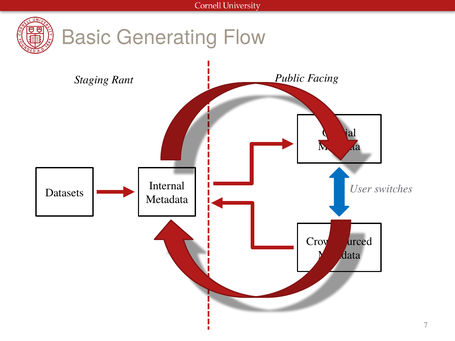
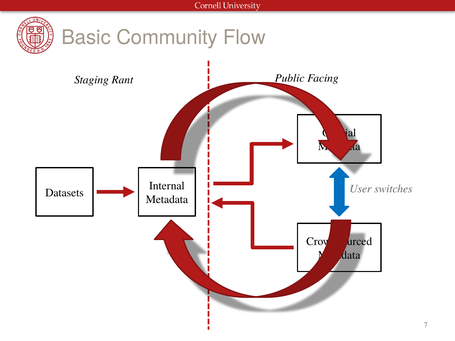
Generating: Generating -> Community (167, 37)
